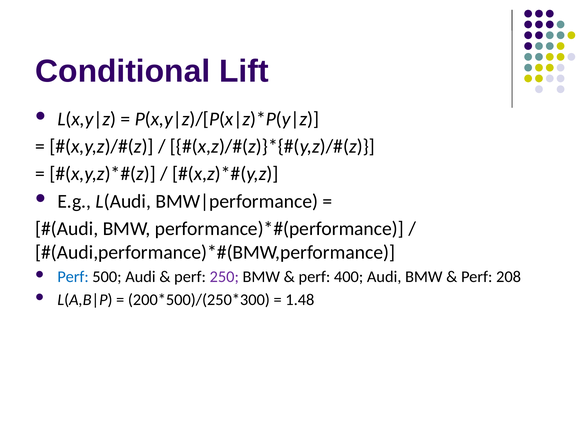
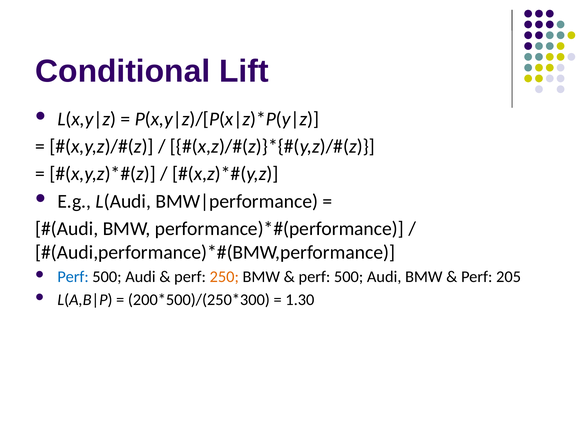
250 colour: purple -> orange (224, 277)
400: 400 -> 500 (349, 277)
208: 208 -> 205 (509, 277)
1.48: 1.48 -> 1.30 (300, 300)
